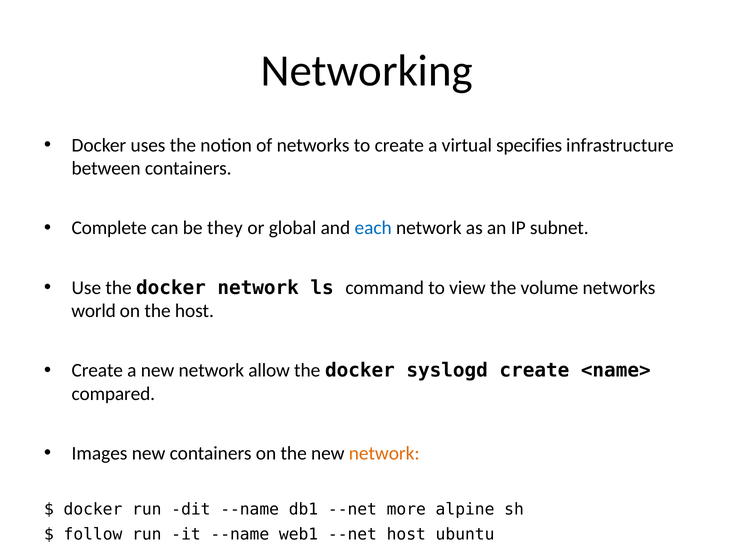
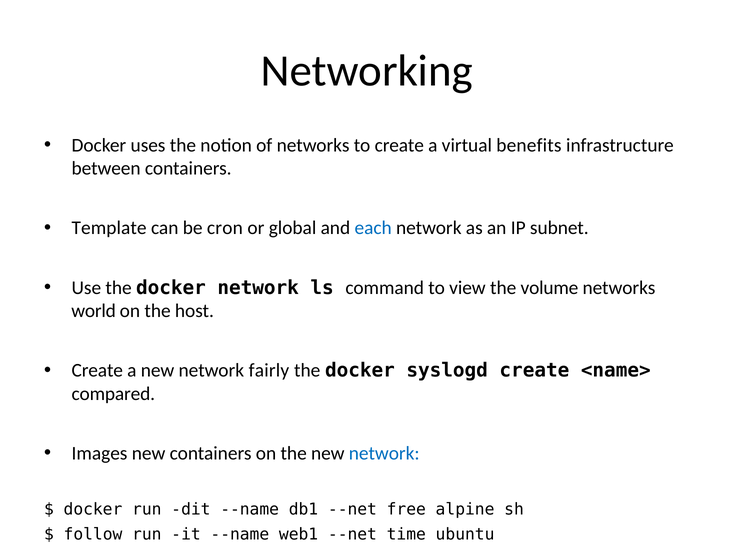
specifies: specifies -> benefits (529, 145)
Complete: Complete -> Template (109, 228)
they: they -> cron (225, 228)
allow: allow -> fairly (269, 370)
network colour: orange -> blue (384, 453)
more: more -> free (406, 509)
--net host: host -> time (406, 534)
